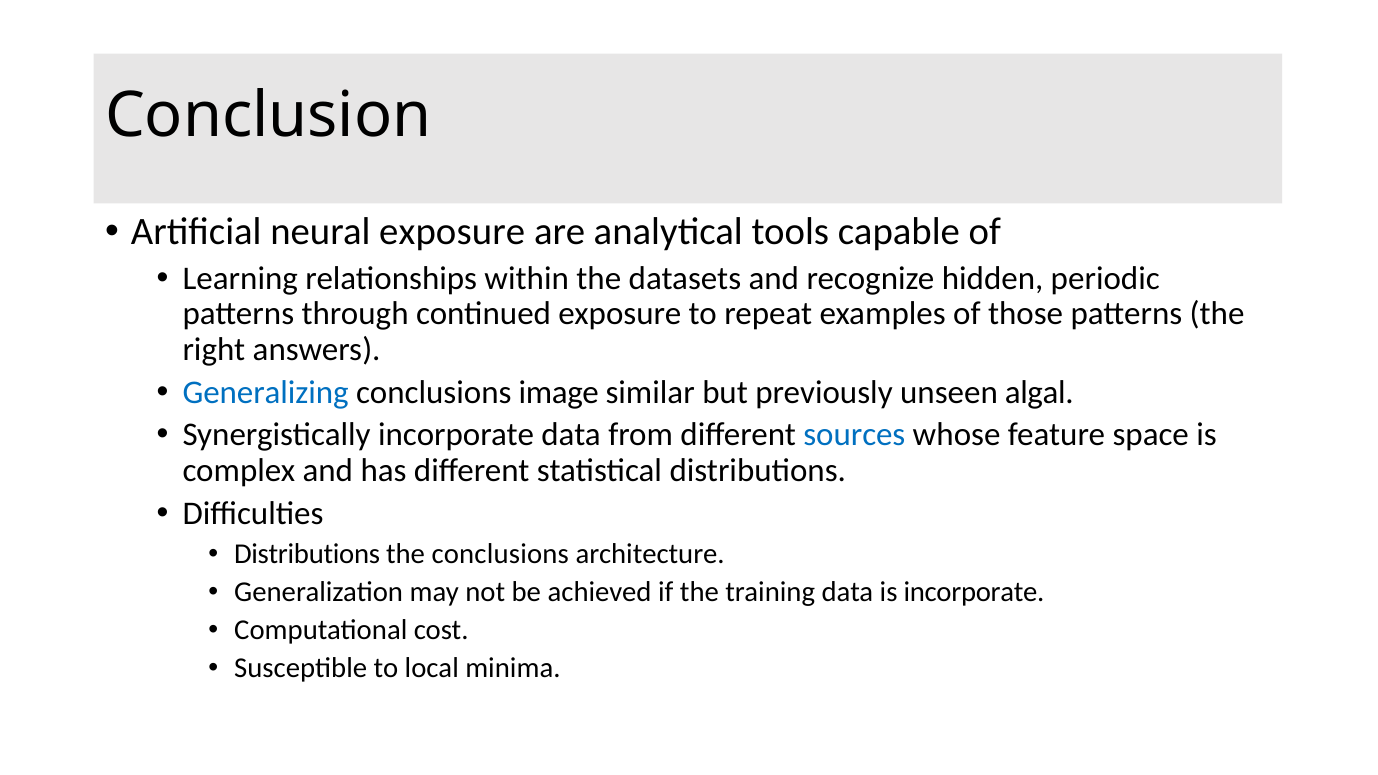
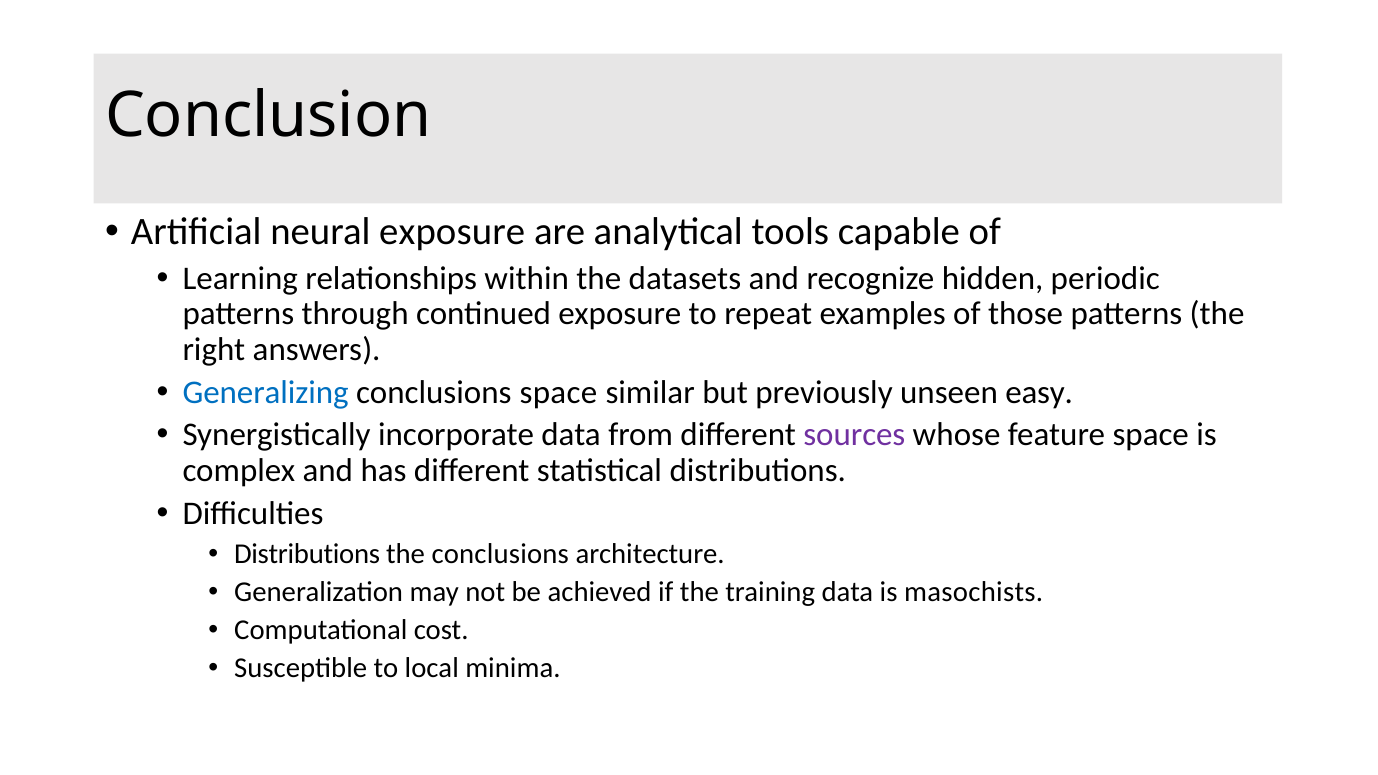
conclusions image: image -> space (558, 392)
algal: algal -> easy (1039, 392)
sources colour: blue -> purple (854, 435)
is incorporate: incorporate -> masochists (974, 592)
